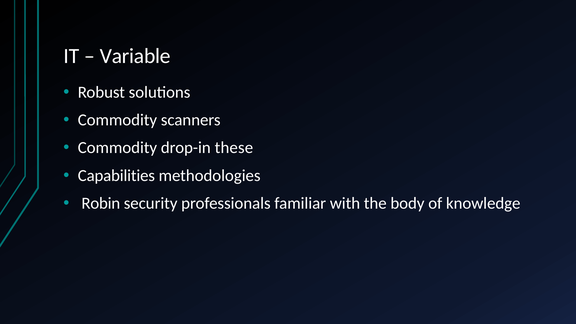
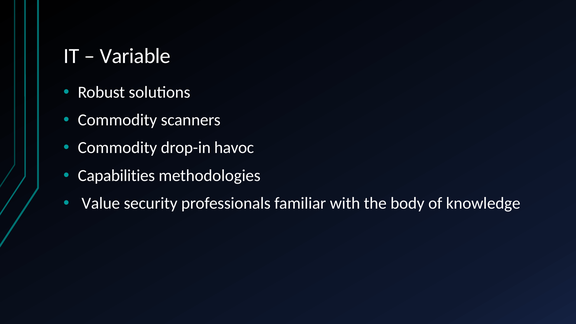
these: these -> havoc (234, 148)
Robin: Robin -> Value (101, 203)
